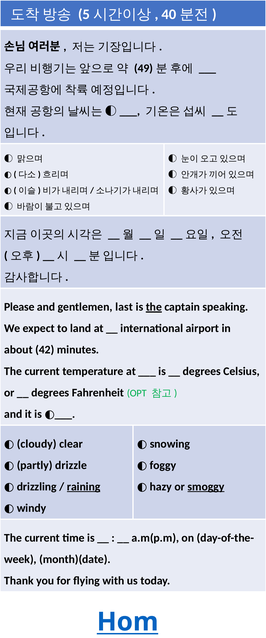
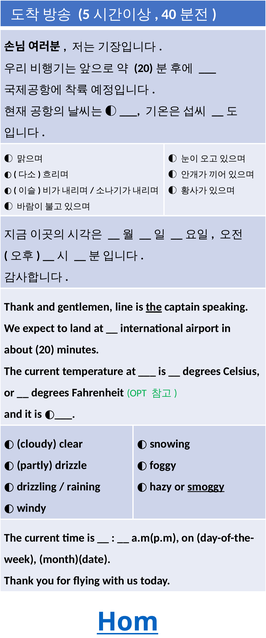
49: 49 -> 20 (143, 68)
Please: Please -> Thank (19, 306)
last: last -> line (124, 306)
about 42: 42 -> 20 (45, 349)
raining underline: present -> none (84, 485)
